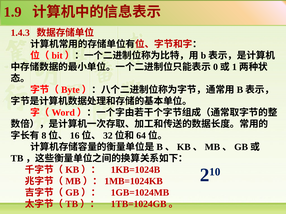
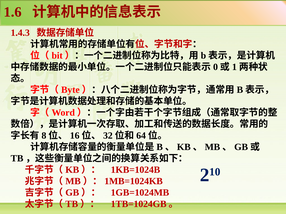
1.9: 1.9 -> 1.6 (13, 12)
